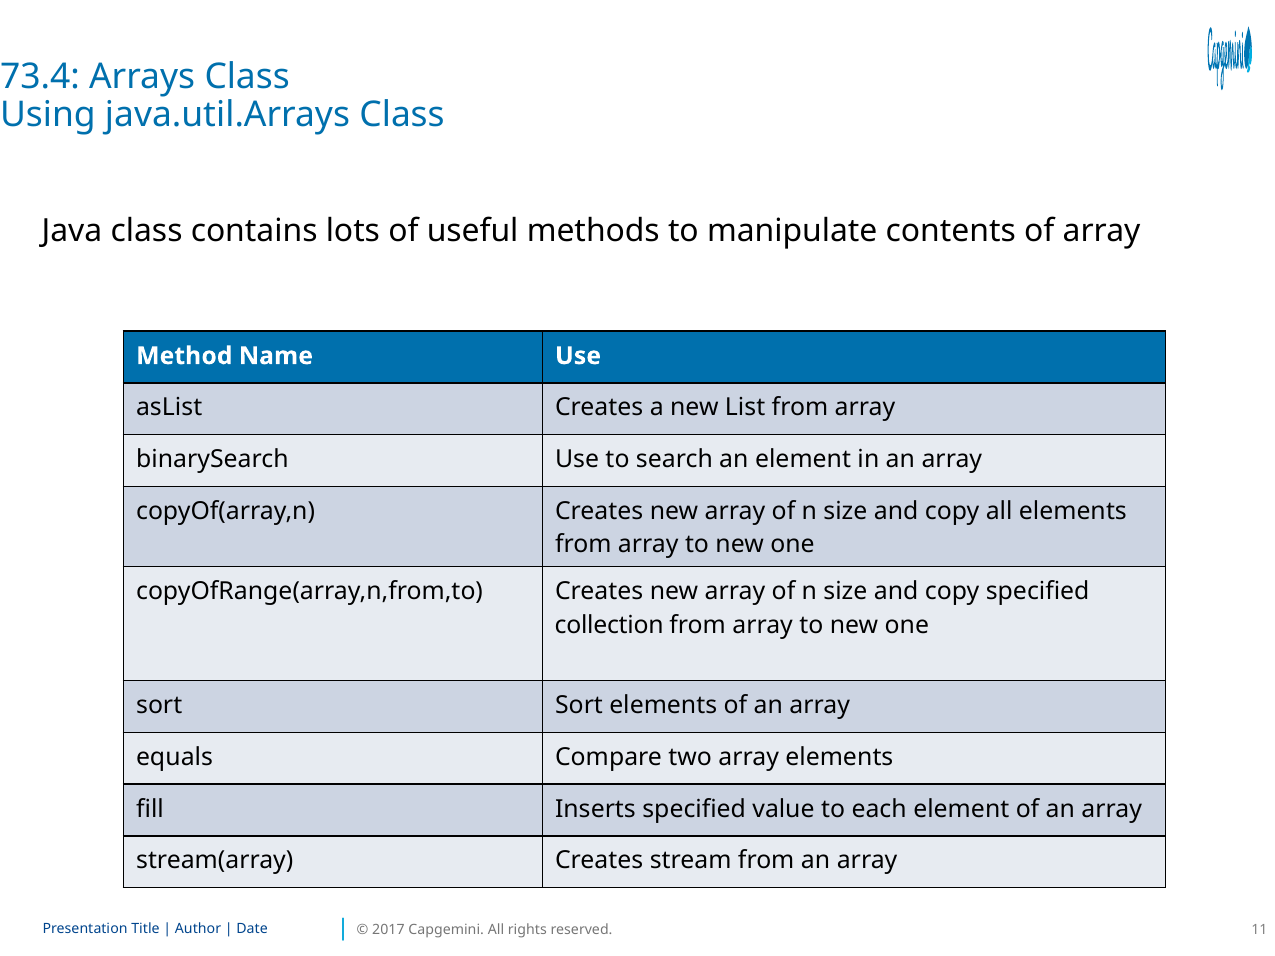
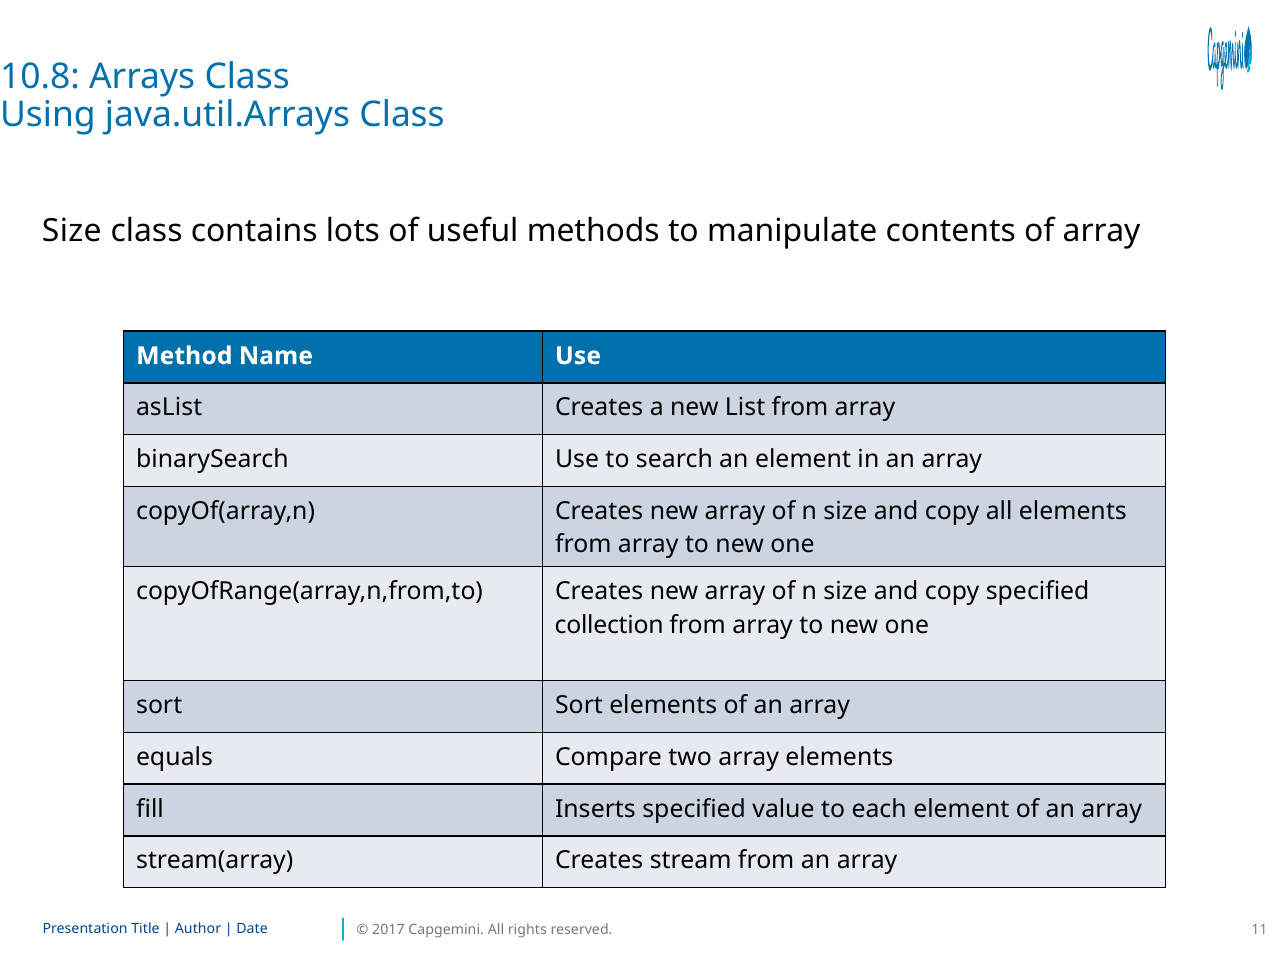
73.4: 73.4 -> 10.8 (40, 77)
Java: Java -> Size (72, 231)
